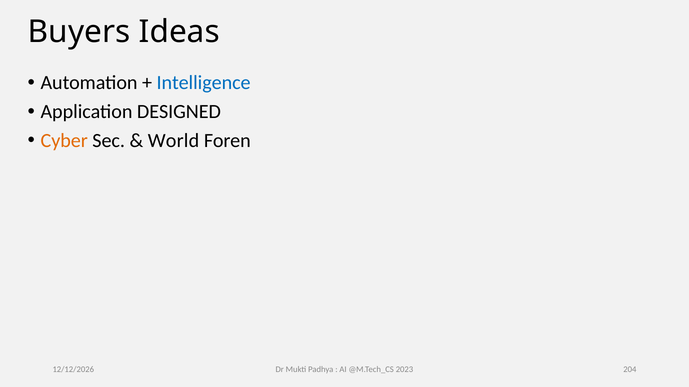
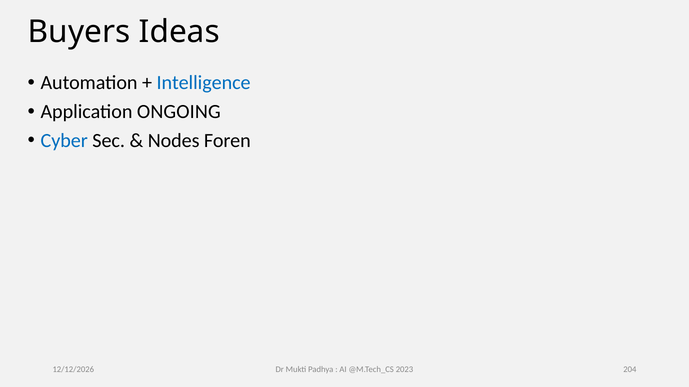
DESIGNED: DESIGNED -> ONGOING (179, 112)
Cyber colour: orange -> blue (64, 141)
World: World -> Nodes (174, 141)
